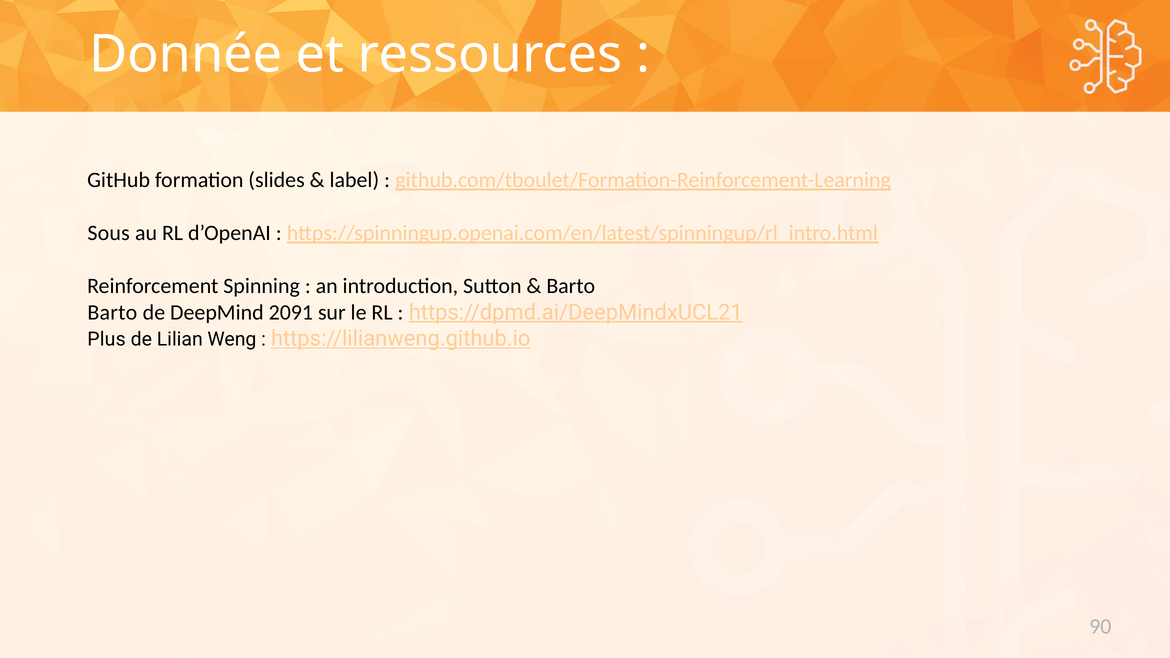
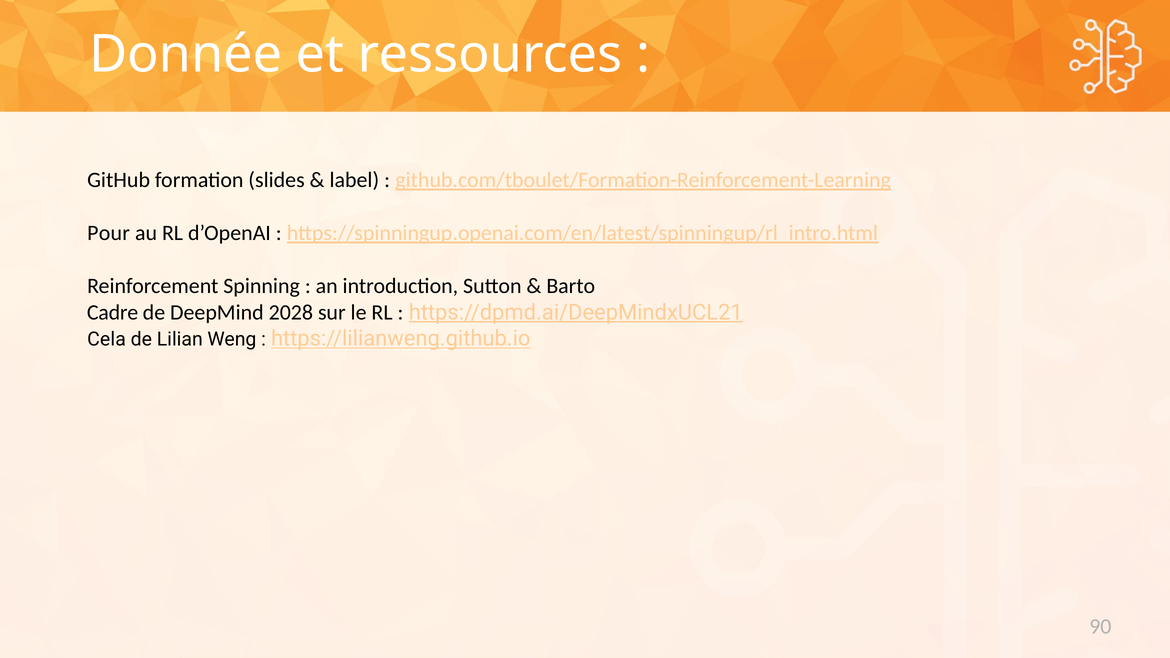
Sous: Sous -> Pour (109, 233)
Barto: Barto -> Cadre (113, 312)
2091: 2091 -> 2028 (291, 312)
Plus: Plus -> Cela (107, 340)
